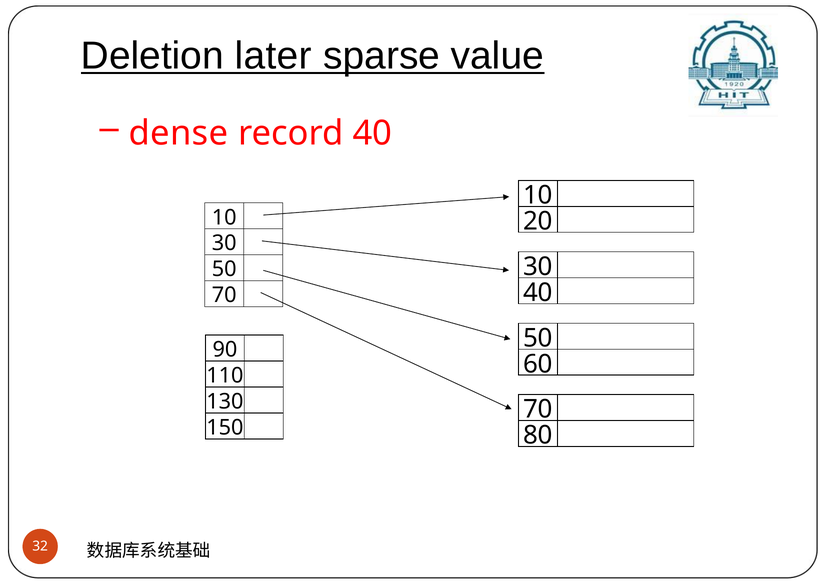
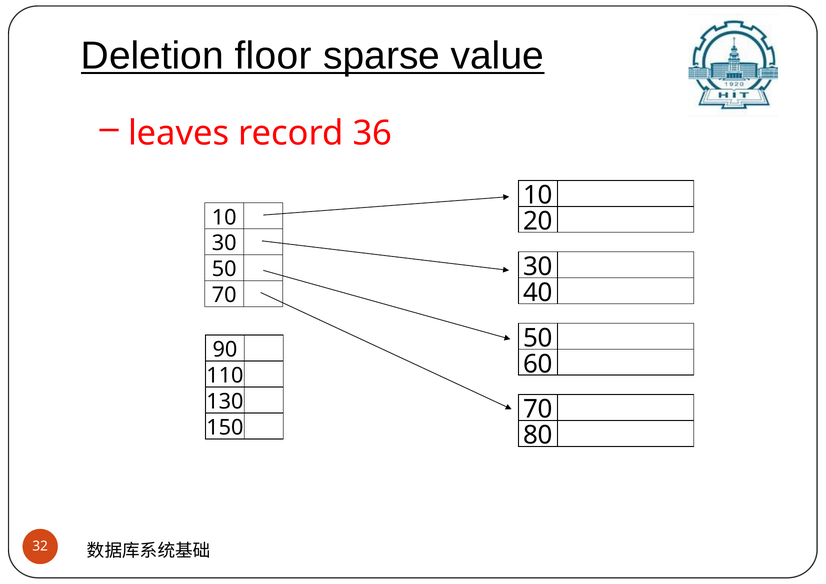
later: later -> floor (273, 56)
dense: dense -> leaves (179, 134)
record 40: 40 -> 36 (372, 134)
